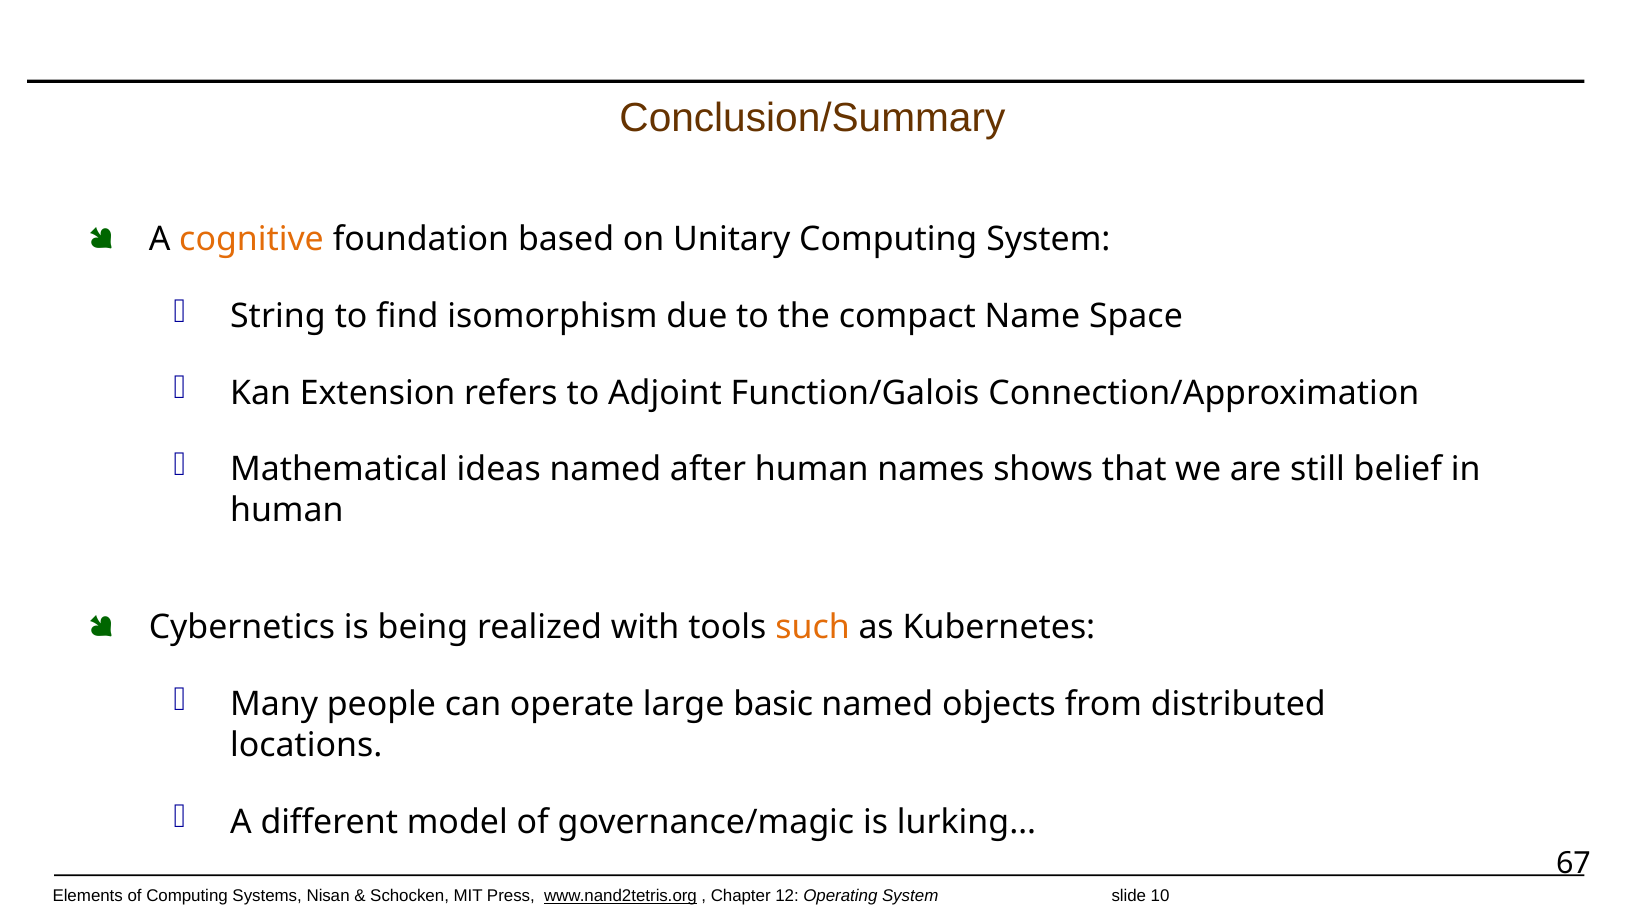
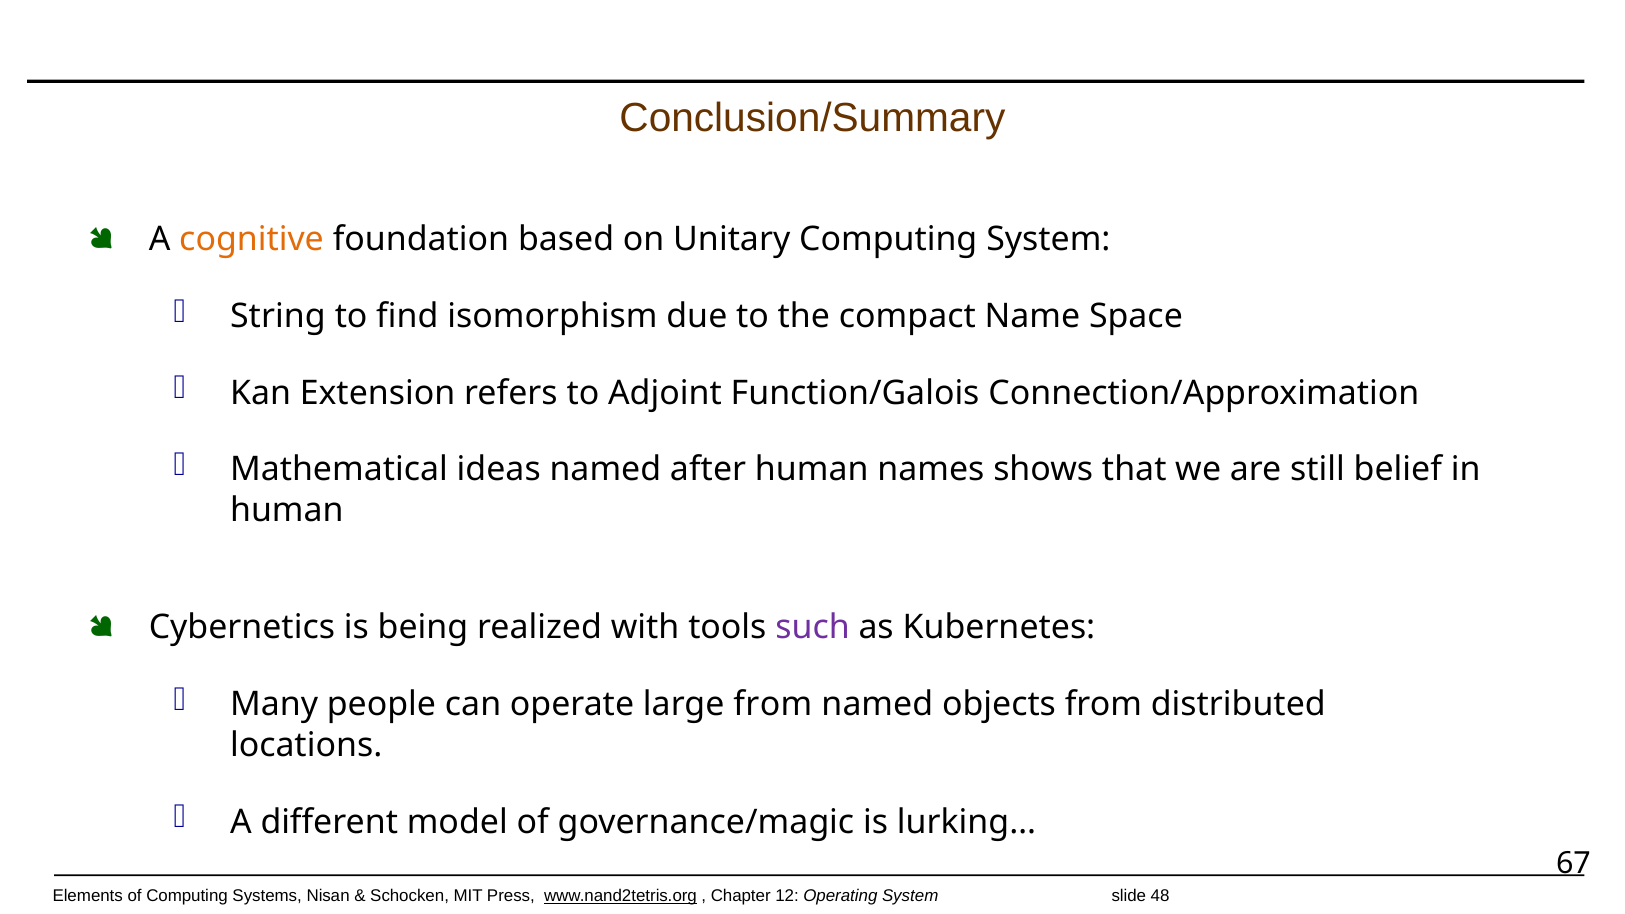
such colour: orange -> purple (813, 628)
large basic: basic -> from (773, 705)
10: 10 -> 48 (1160, 896)
